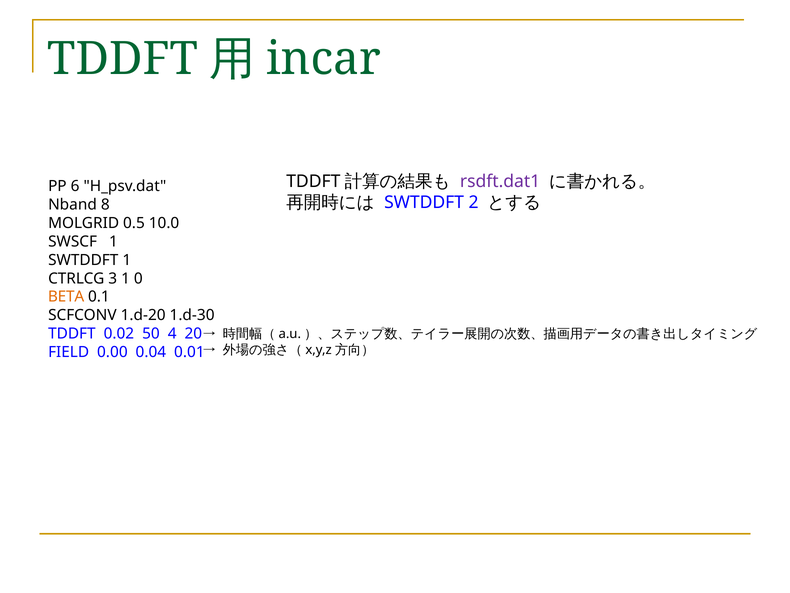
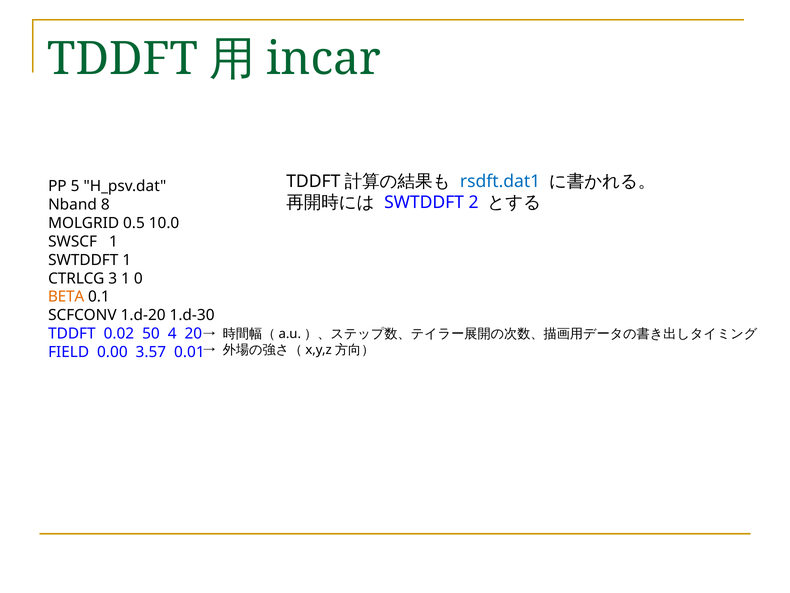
rsdft.dat1 colour: purple -> blue (500, 181)
6: 6 -> 5 (75, 186)
0.04: 0.04 -> 3.57 (151, 352)
